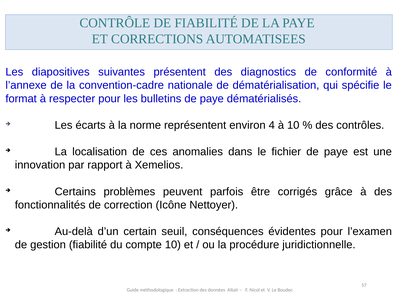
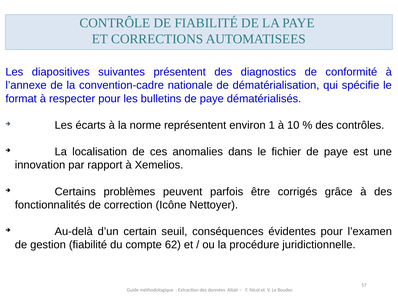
4: 4 -> 1 (272, 125)
compte 10: 10 -> 62 (173, 244)
